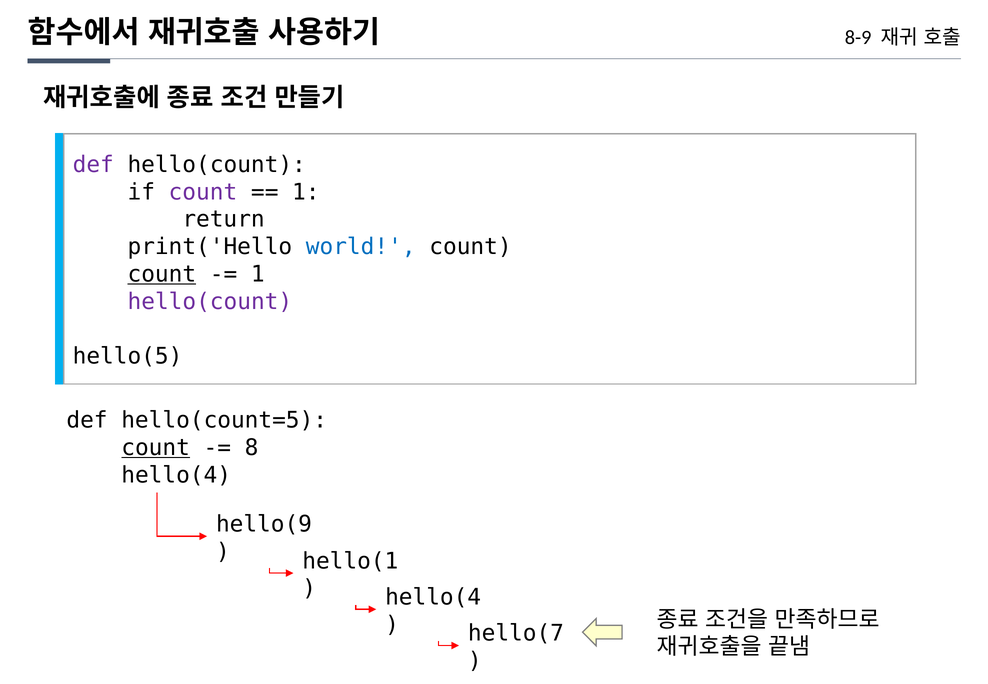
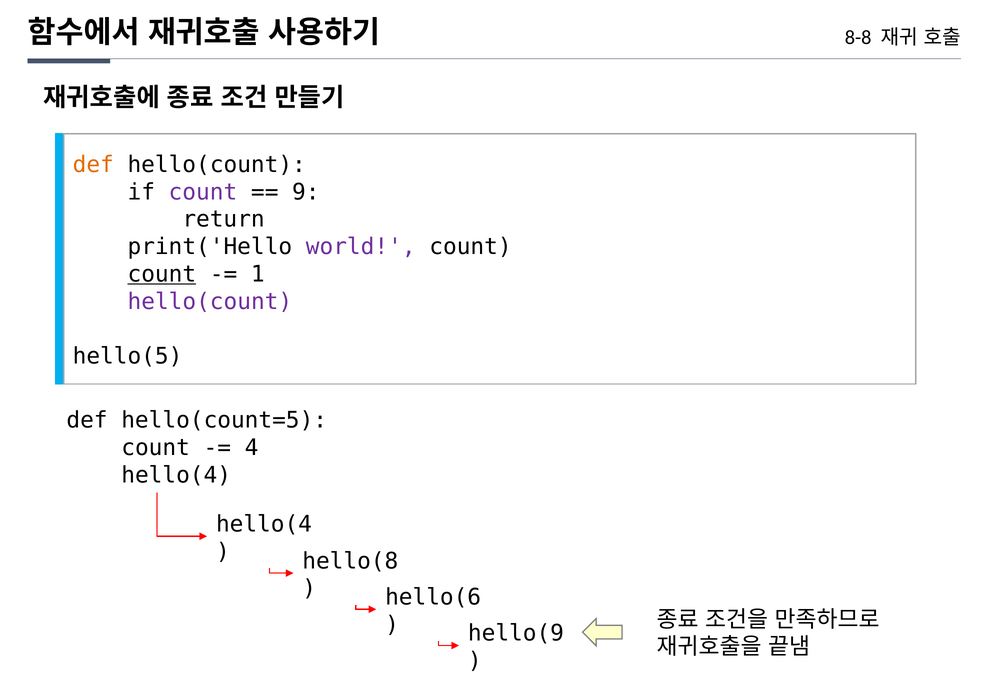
8-9: 8-9 -> 8-8 (858, 37)
def colour: purple -> orange (93, 165)
1: 1 -> 9 (306, 192)
world colour: blue -> purple (361, 247)
count underline: present -> none (156, 448)
8: 8 -> 4 (252, 448)
hello(9: hello(9 -> hello(4 (264, 524)
hello(1: hello(1 -> hello(8 (350, 561)
hello(4: hello(4 -> hello(6 (433, 597)
hello(7: hello(7 -> hello(9 (516, 633)
